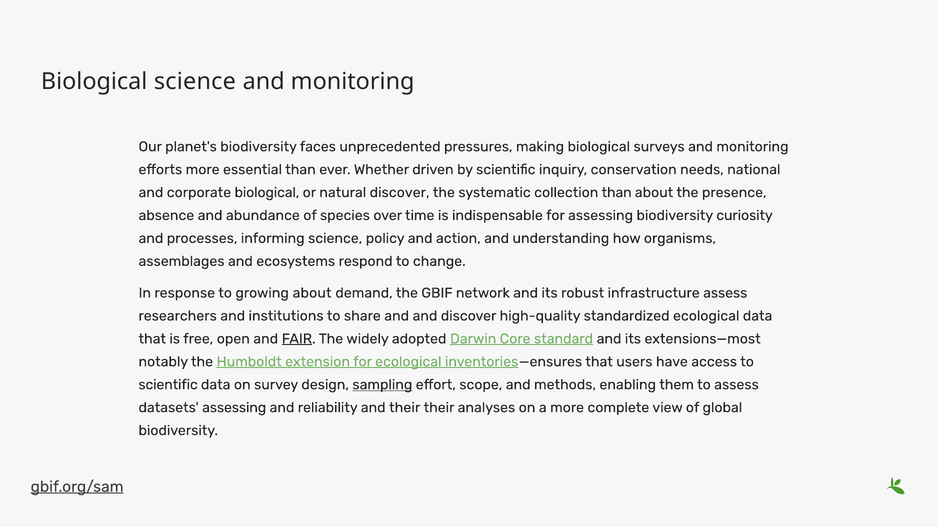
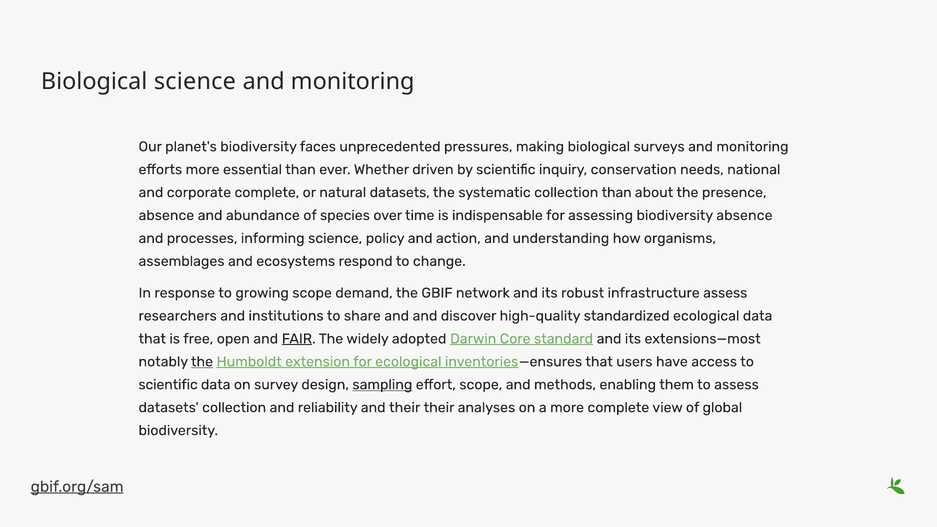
corporate biological: biological -> complete (267, 192)
natural discover: discover -> datasets (400, 192)
biodiversity curiosity: curiosity -> absence (744, 215)
growing about: about -> scope (312, 293)
the underline: none -> present (202, 362)
datasets assessing: assessing -> collection (234, 408)
